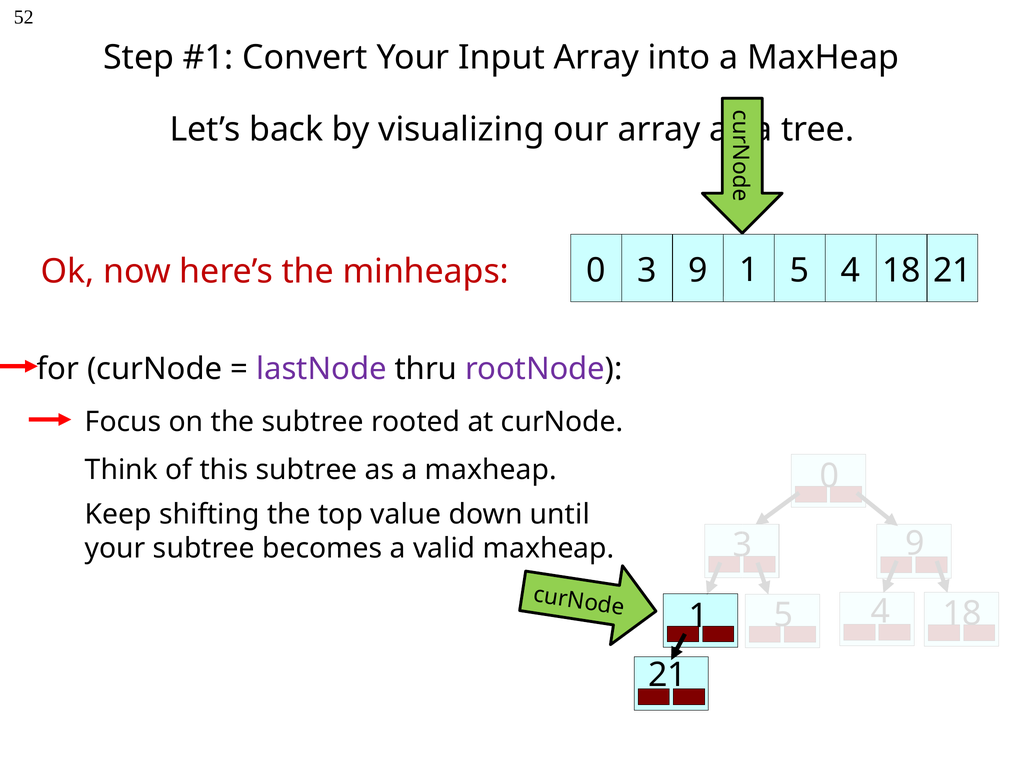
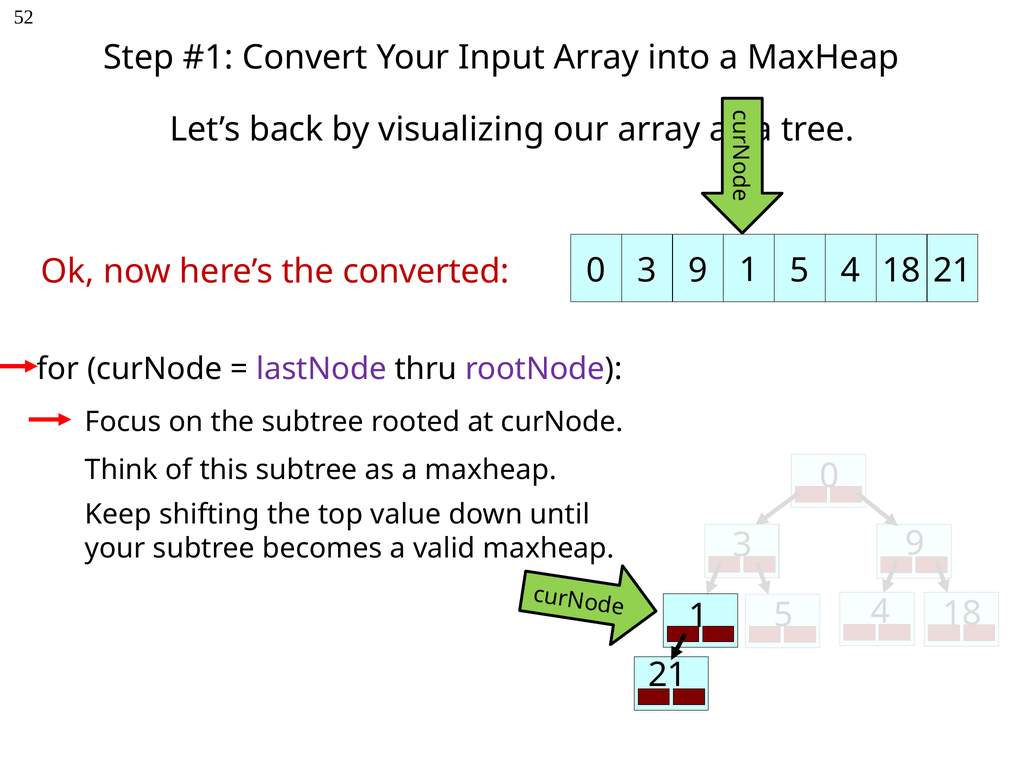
minheaps: minheaps -> converted (426, 271)
